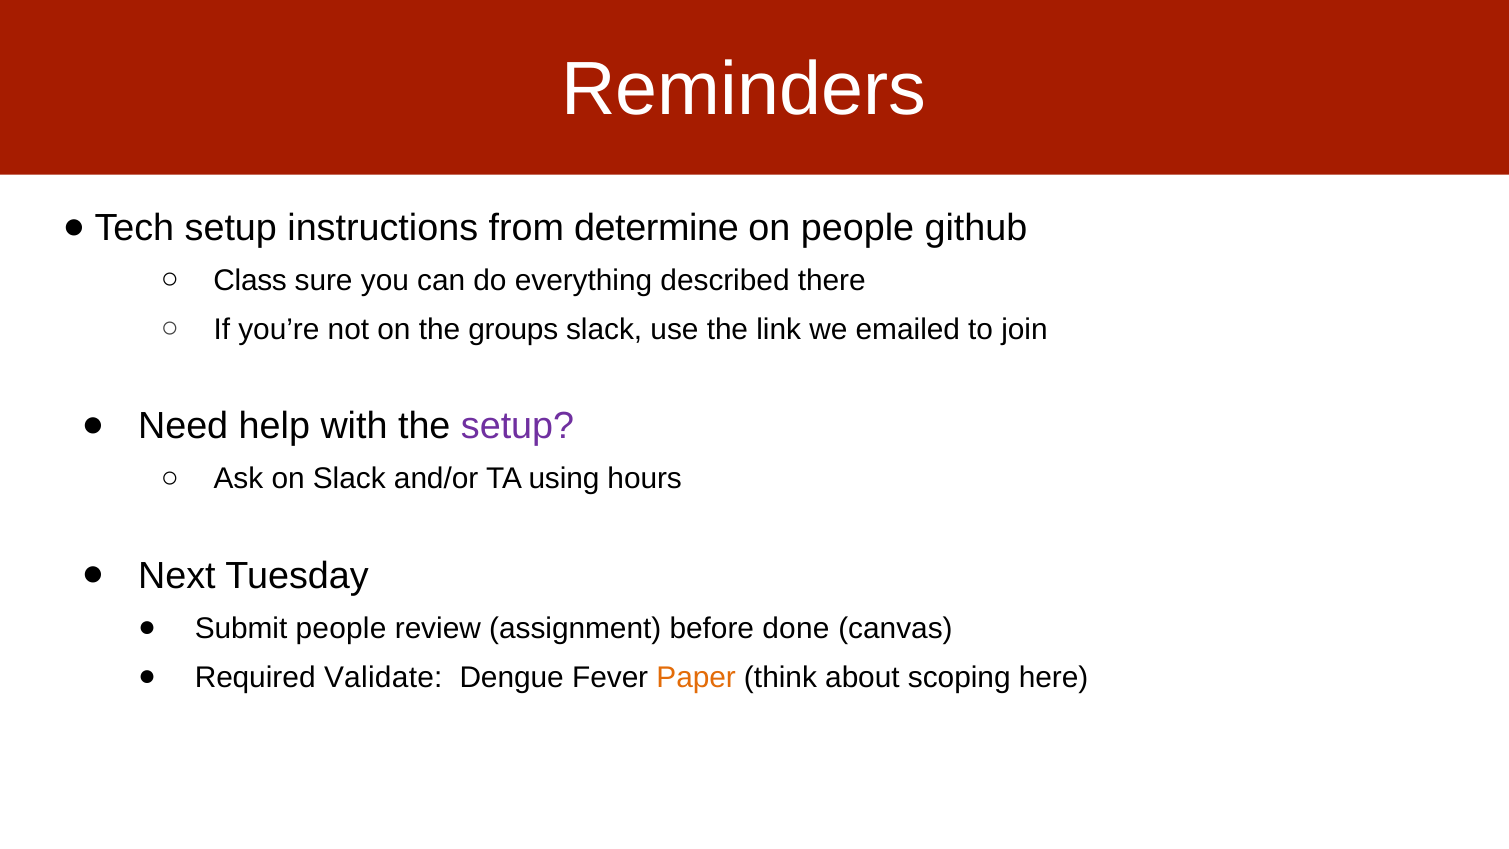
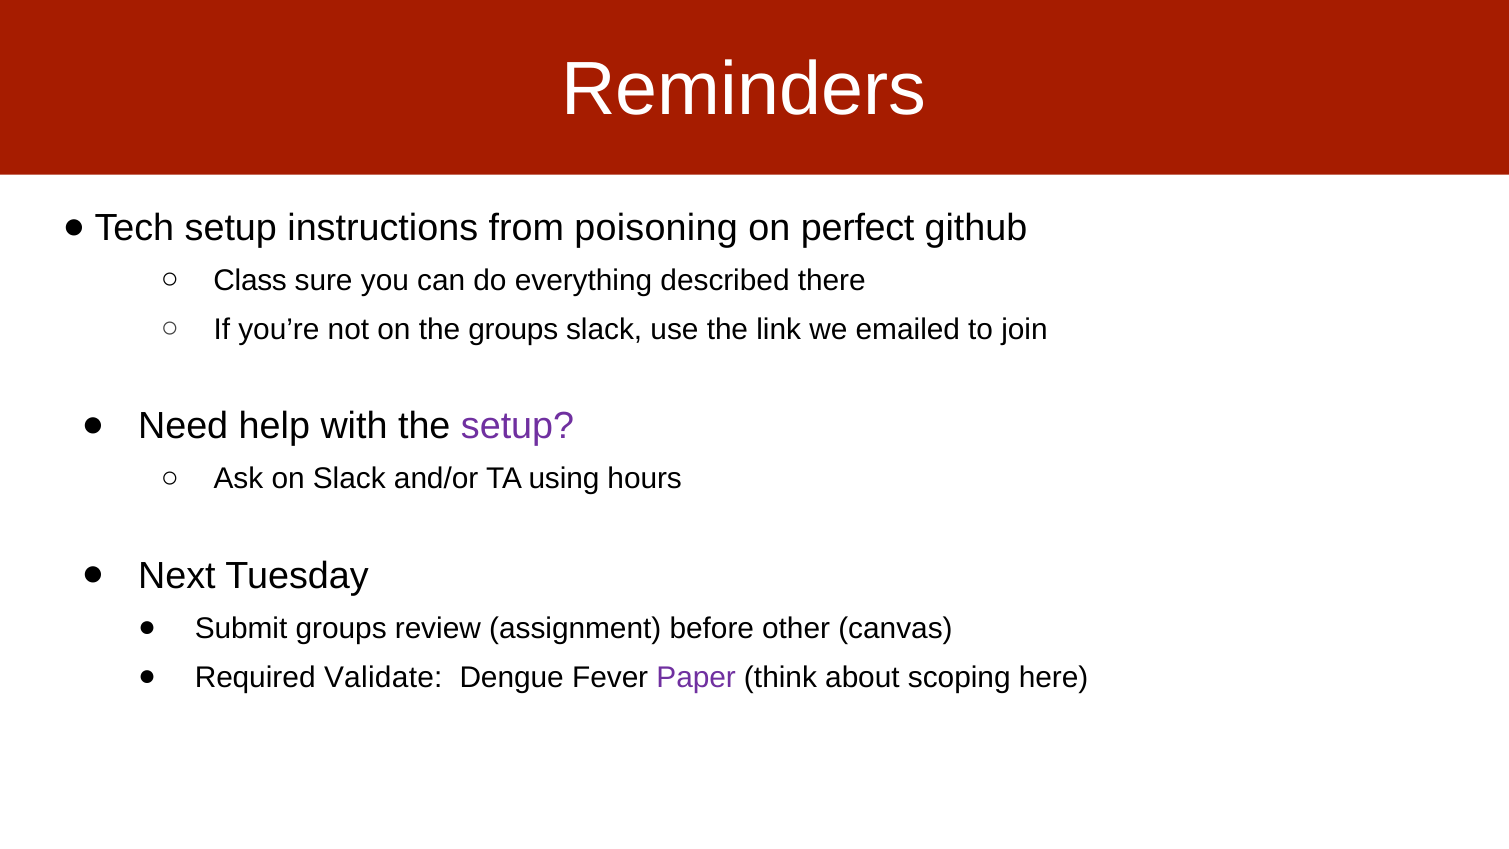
determine: determine -> poisoning (656, 228)
on people: people -> perfect (858, 228)
Submit people: people -> groups (341, 628)
done: done -> other (796, 628)
Paper colour: orange -> purple (696, 677)
